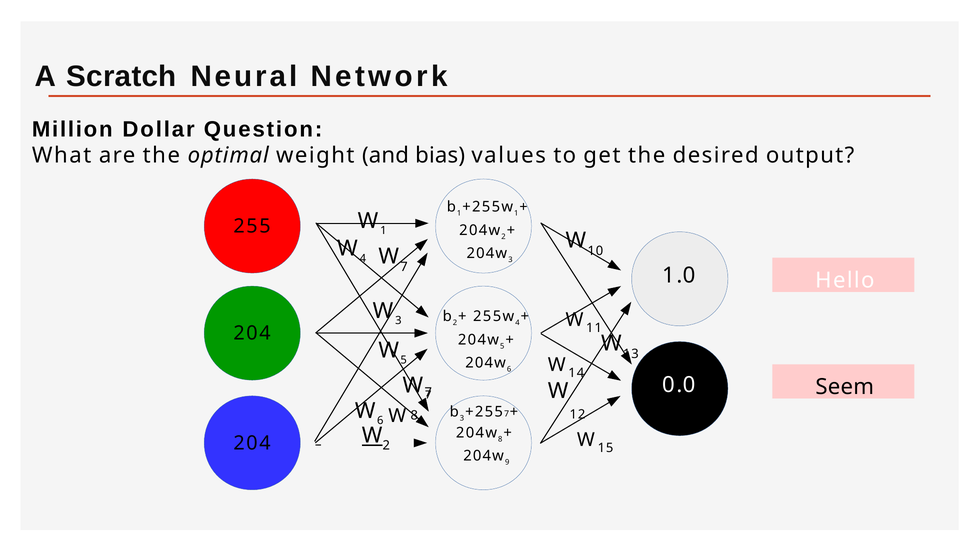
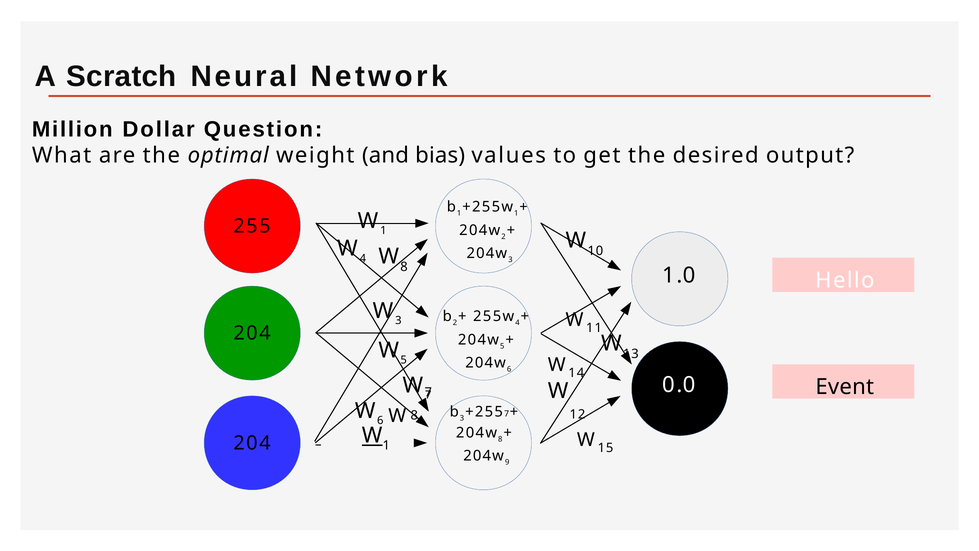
7: 7 -> 8 (404, 267)
Seem: Seem -> Event (845, 387)
2: 2 -> 1 (386, 445)
